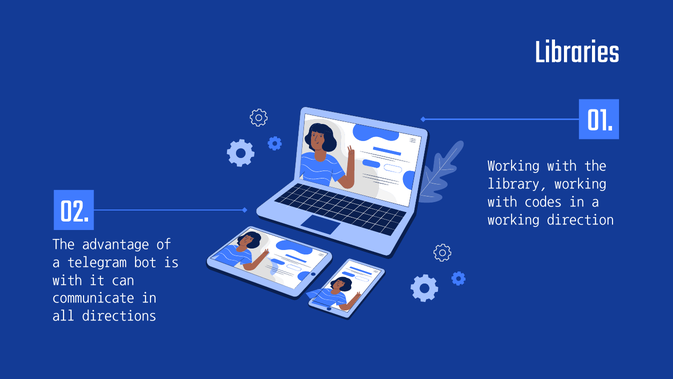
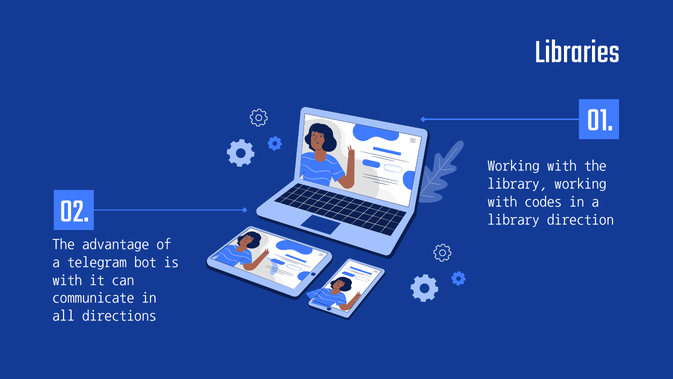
working: working -> library (514, 219)
